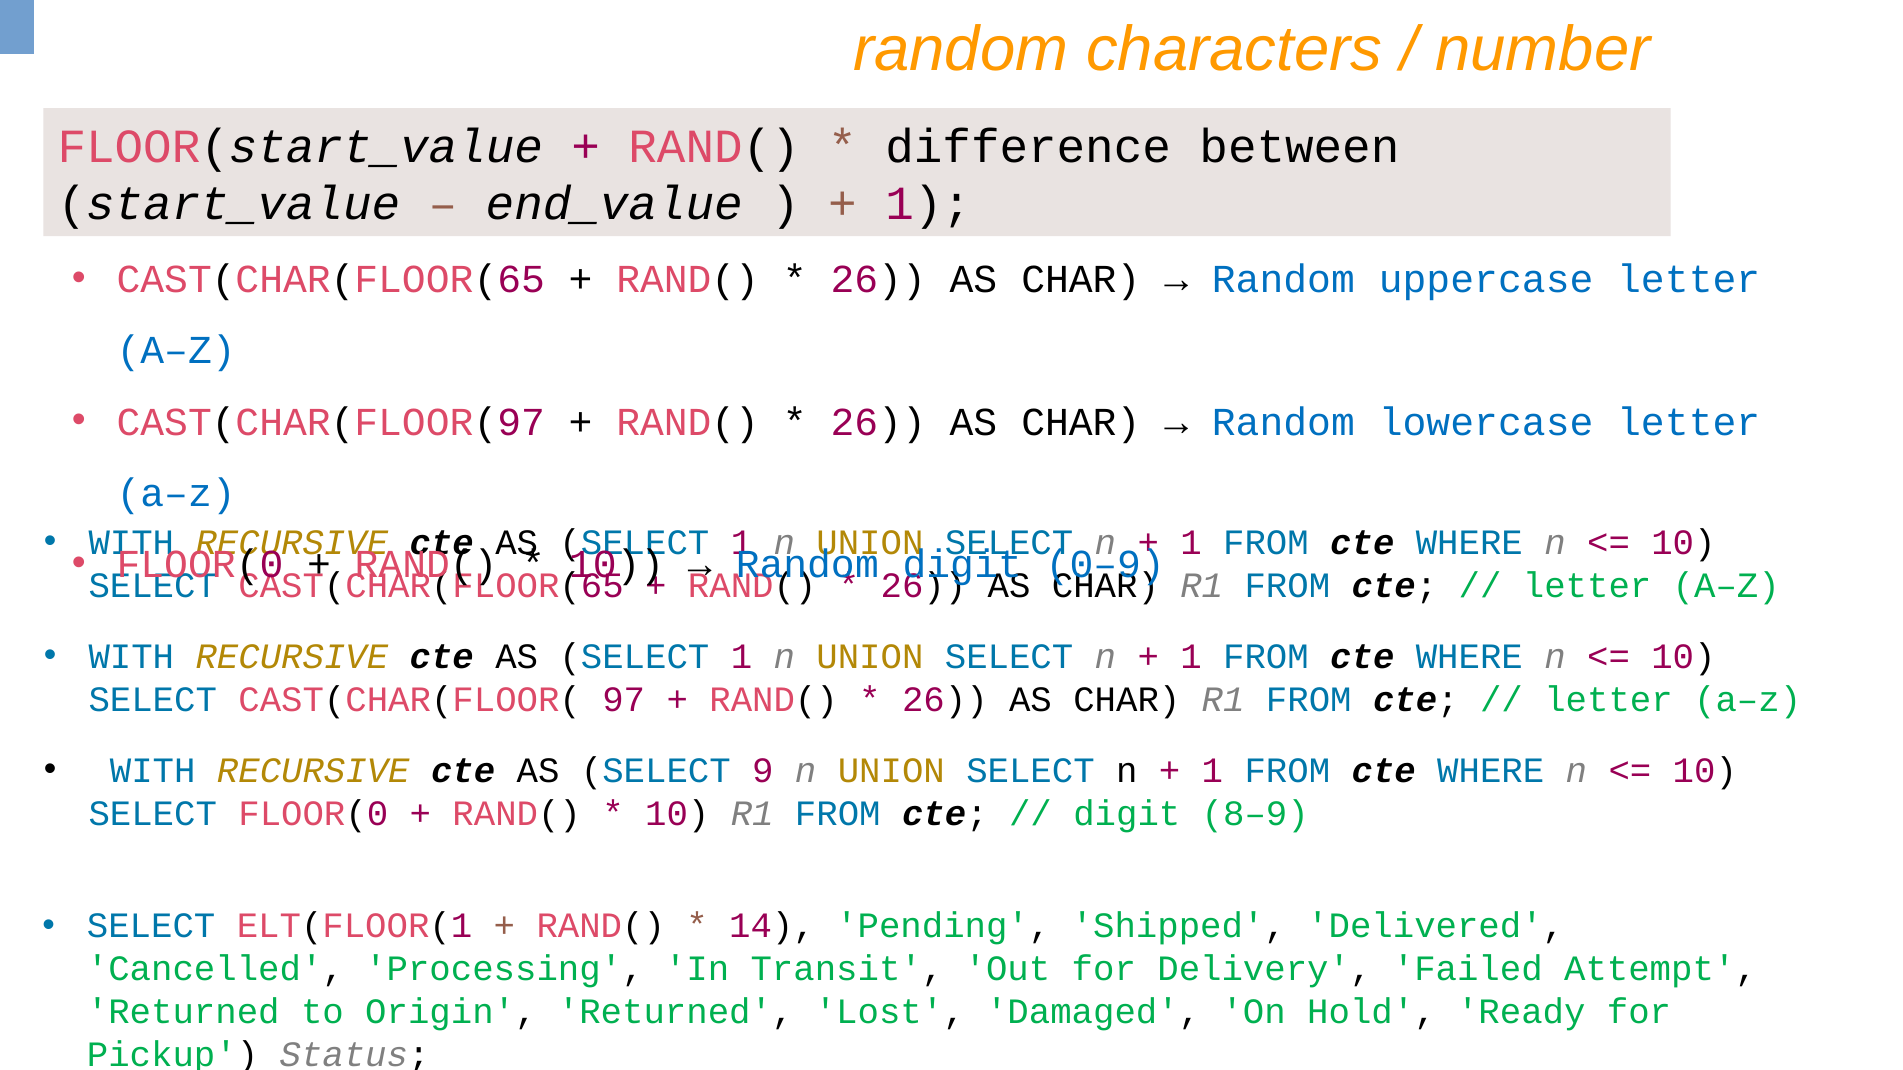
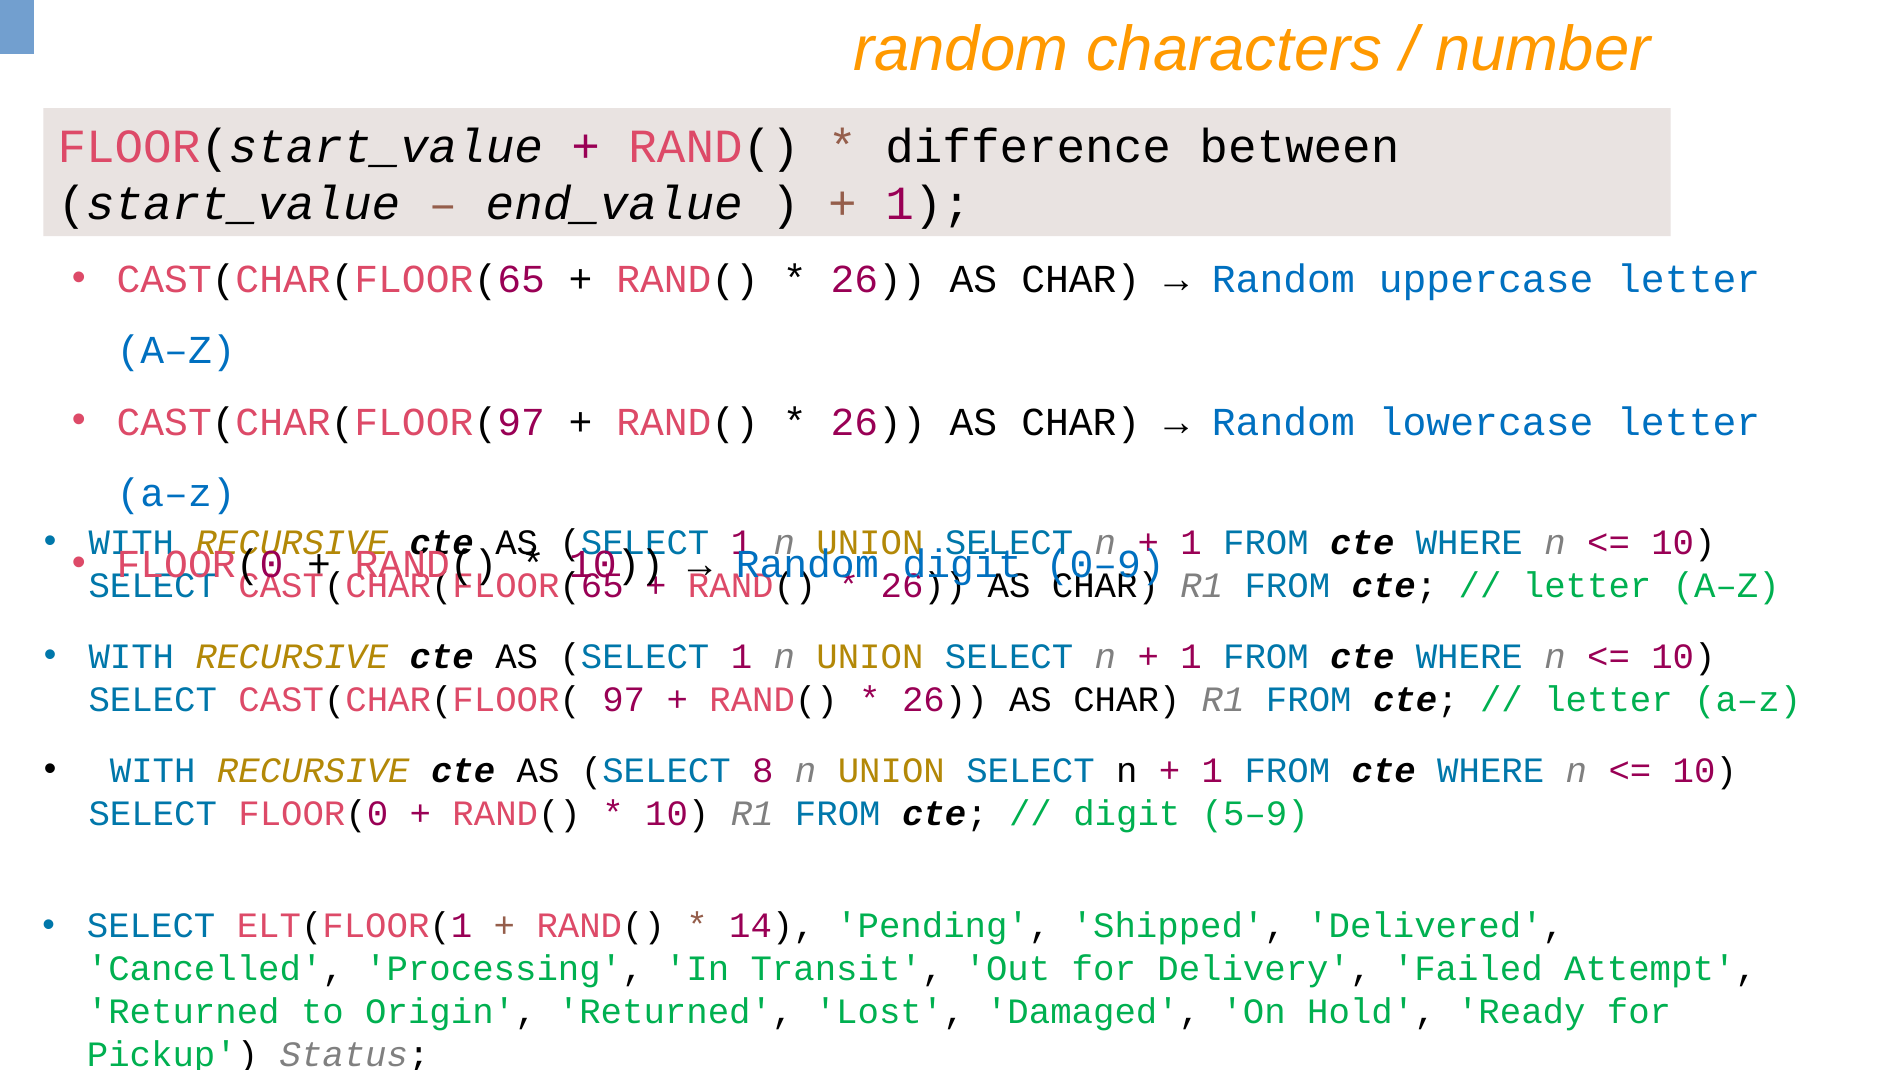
9: 9 -> 8 (763, 771)
8–9: 8–9 -> 5–9 (1255, 814)
